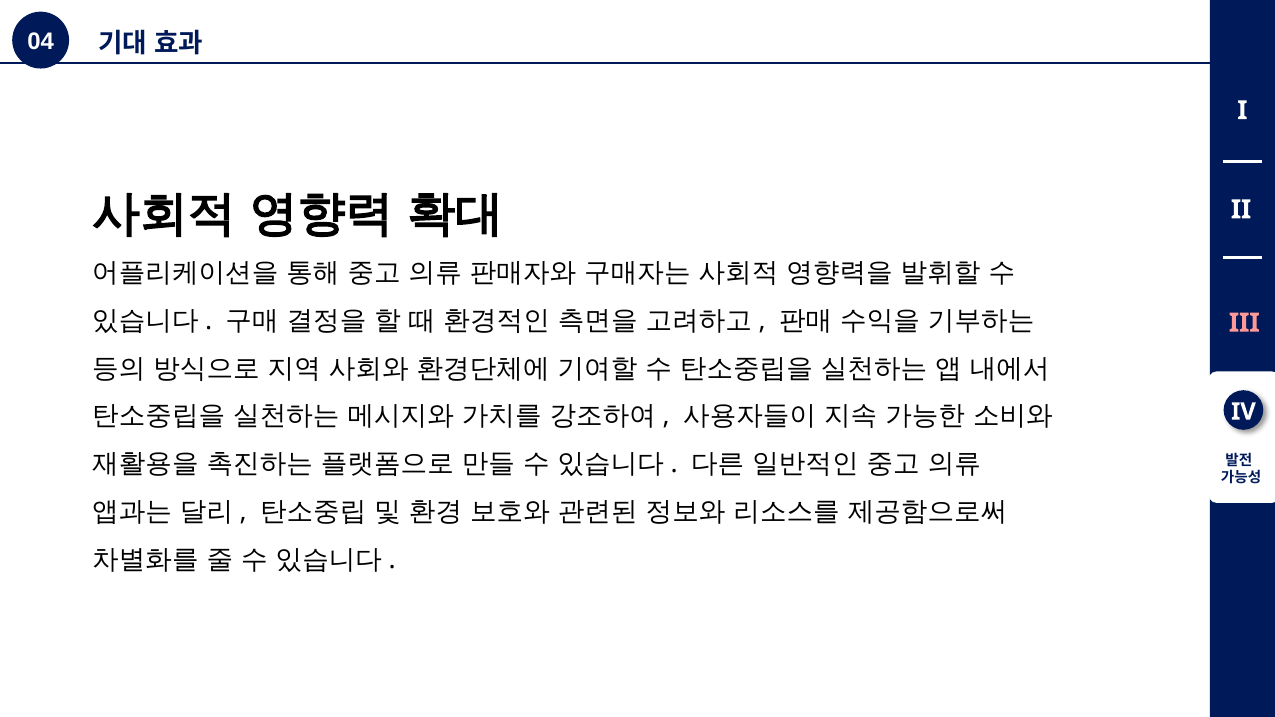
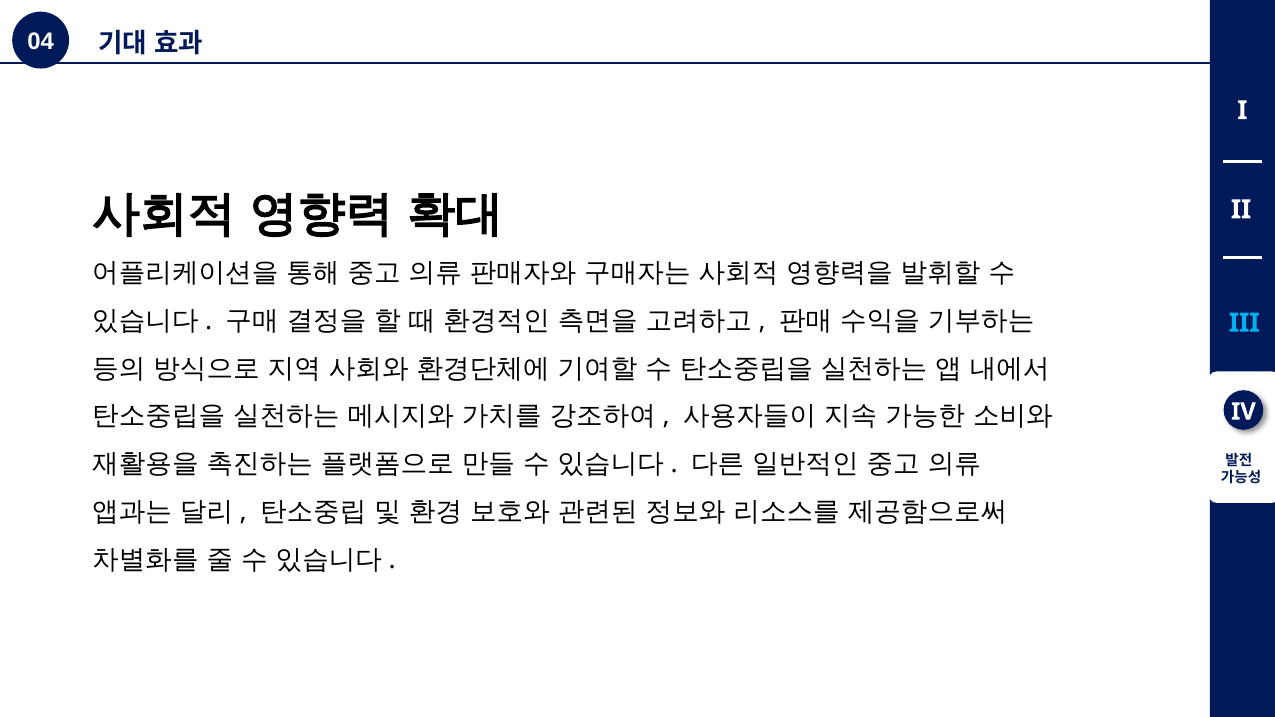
III colour: pink -> light blue (1244, 323)
